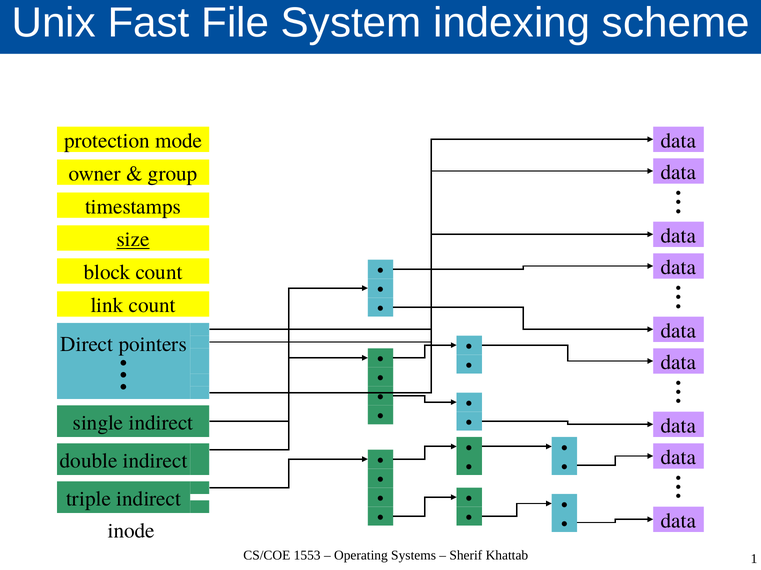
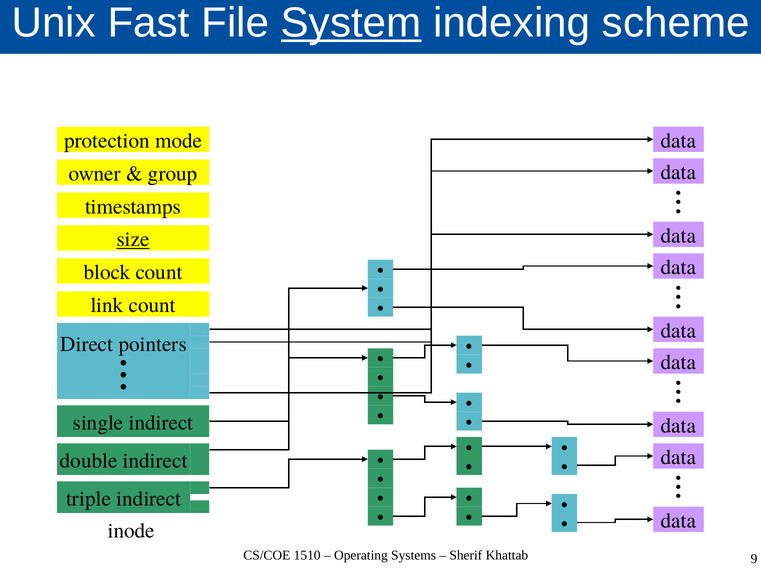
System underline: none -> present (351, 23)
1553: 1553 -> 1510 (307, 556)
1: 1 -> 9 (754, 560)
